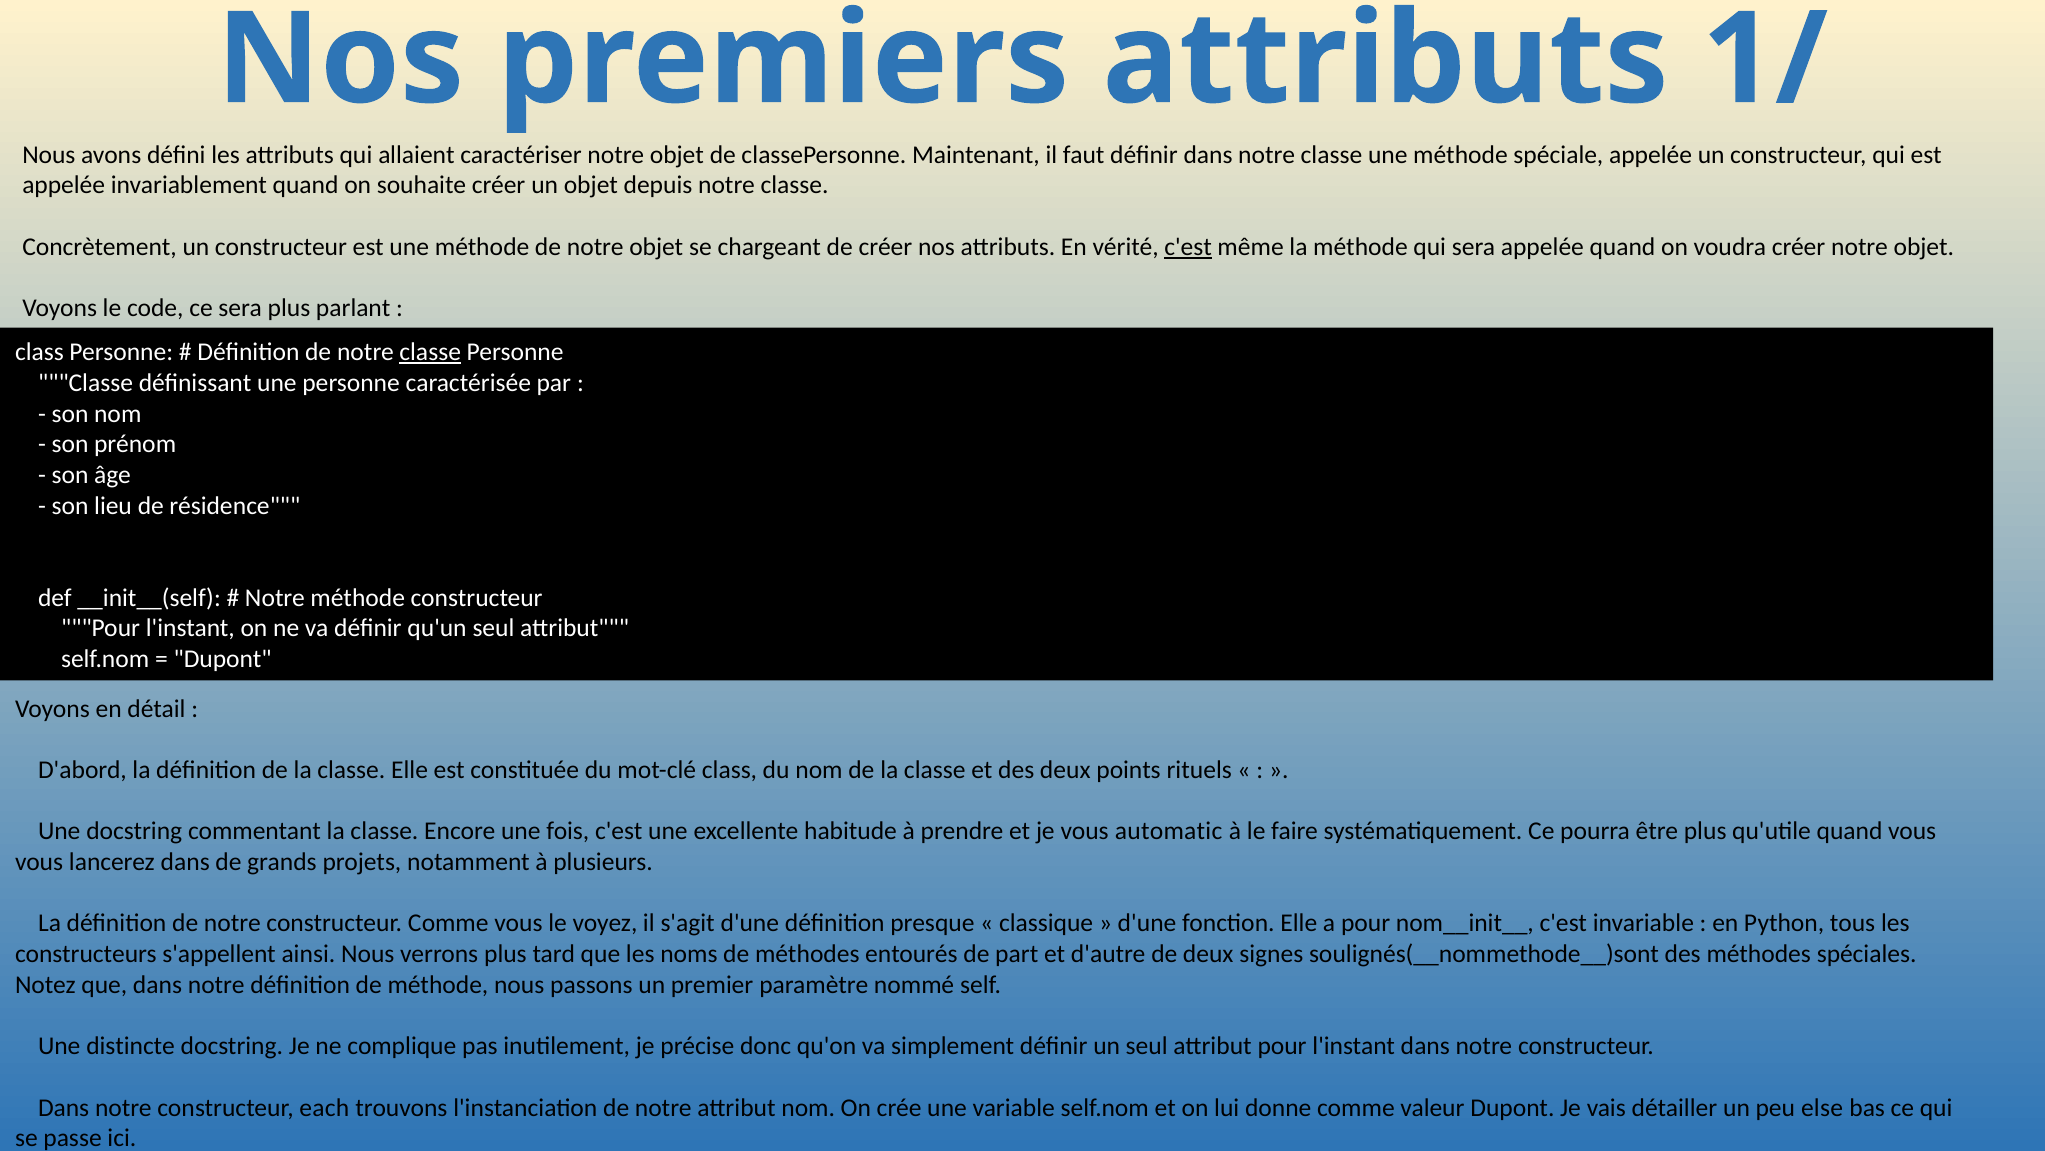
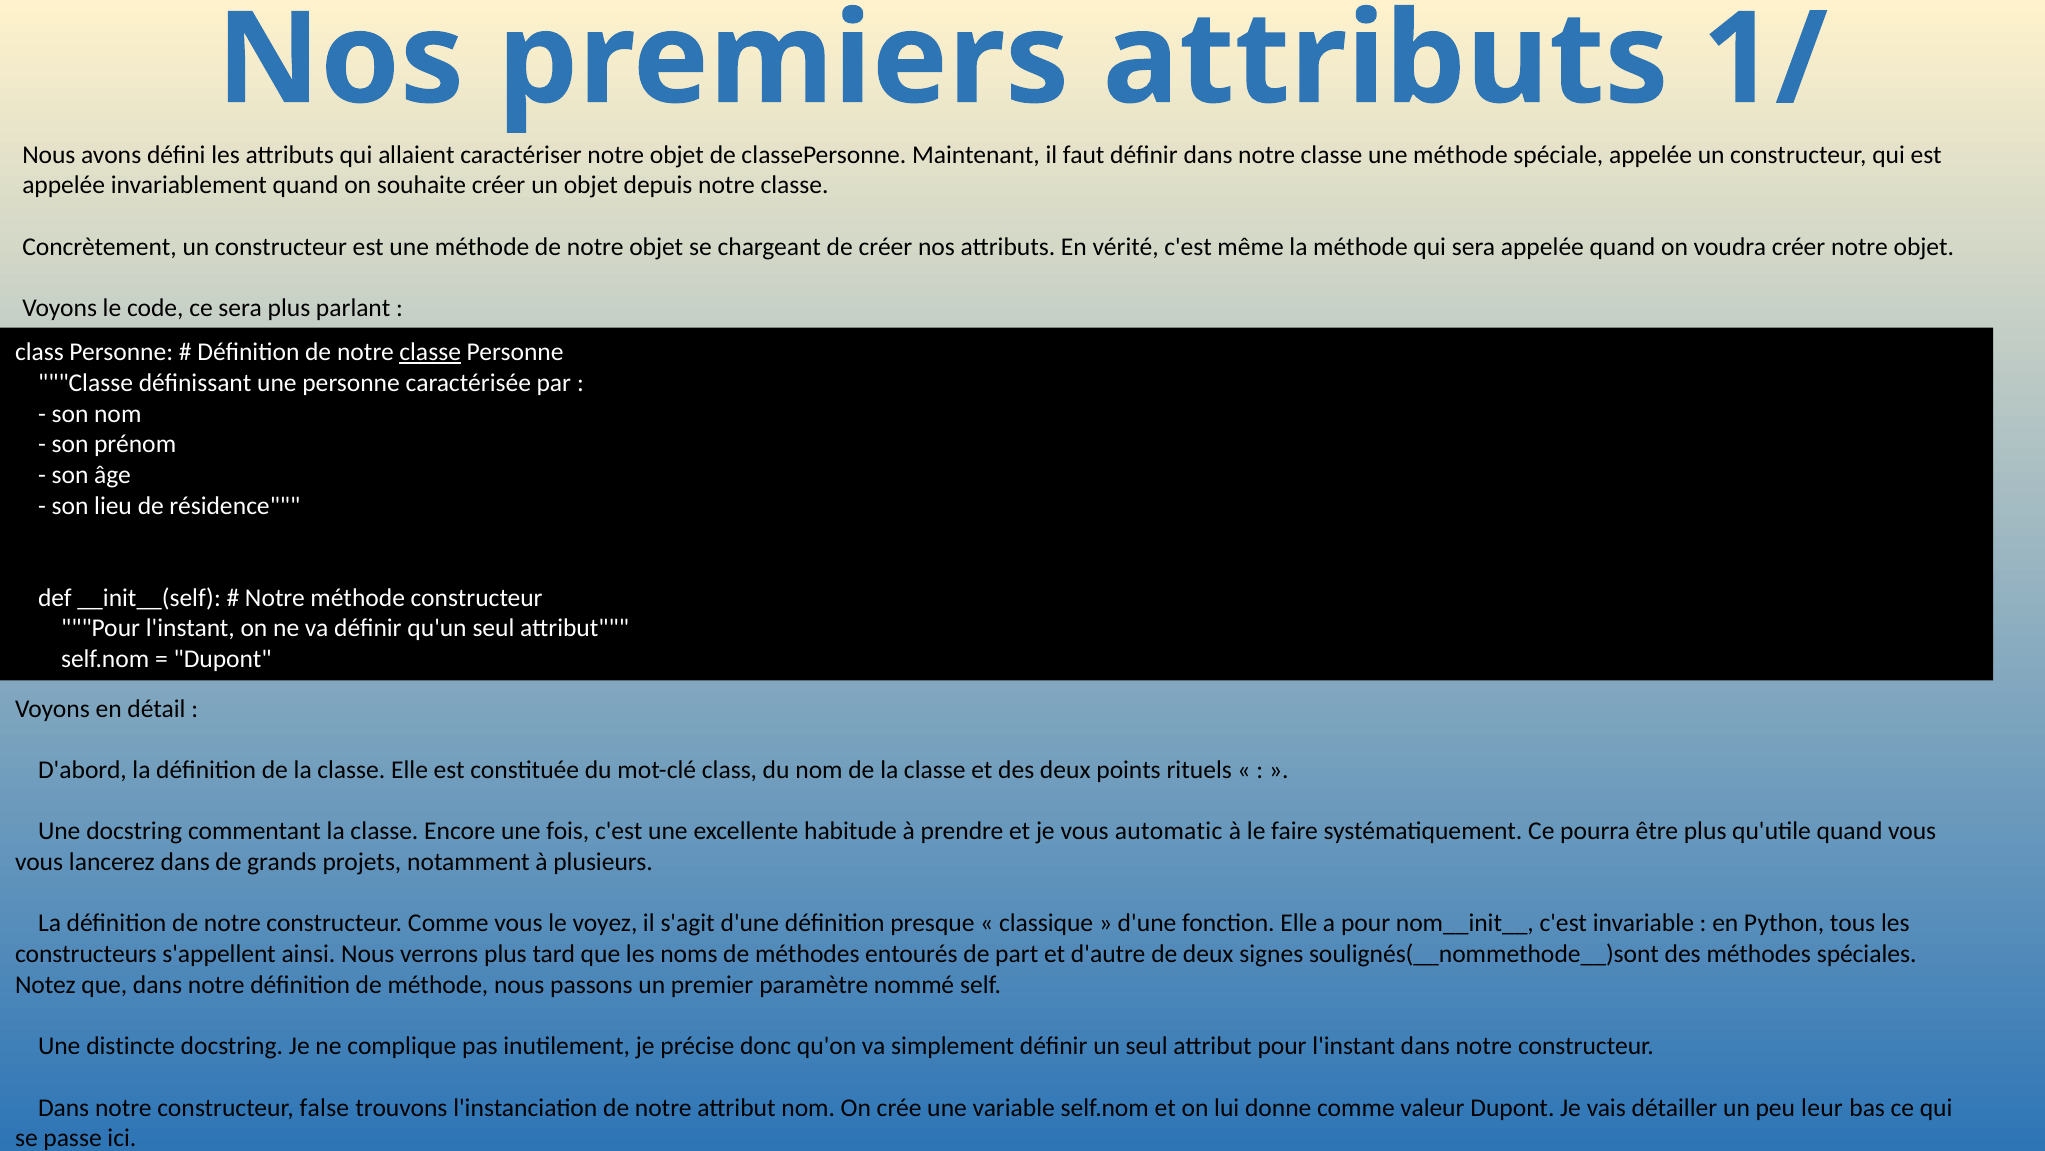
c'est underline: present -> none (1188, 247)
each: each -> false (324, 1107)
else: else -> leur (1822, 1107)
